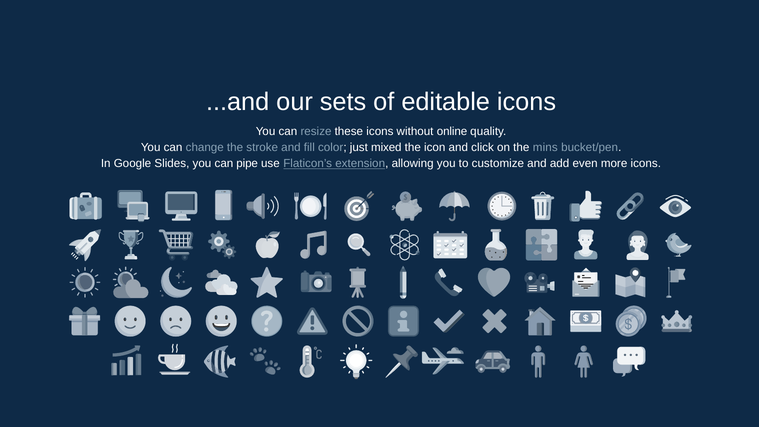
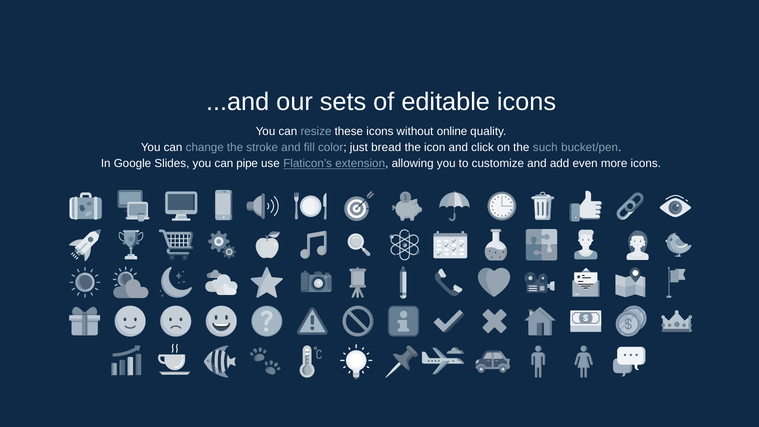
mixed: mixed -> bread (386, 147)
mins: mins -> such (545, 147)
